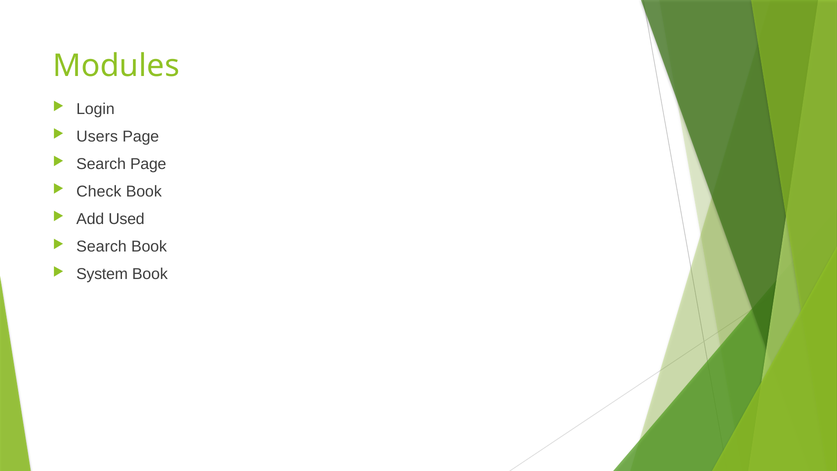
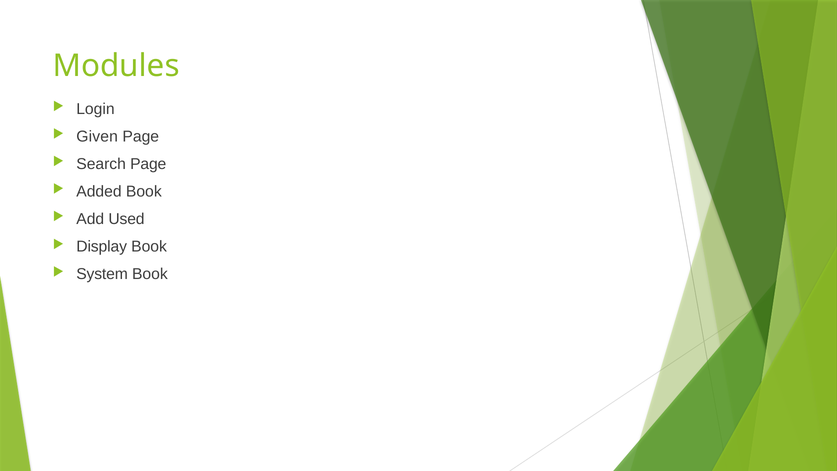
Users: Users -> Given (97, 136)
Check: Check -> Added (99, 191)
Search: Search -> Display (102, 247)
